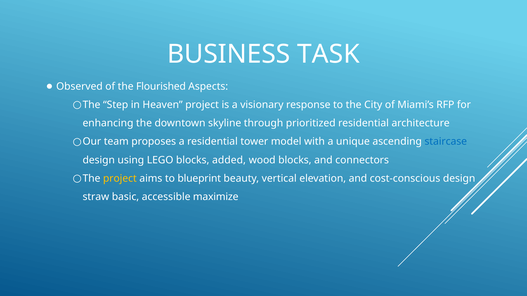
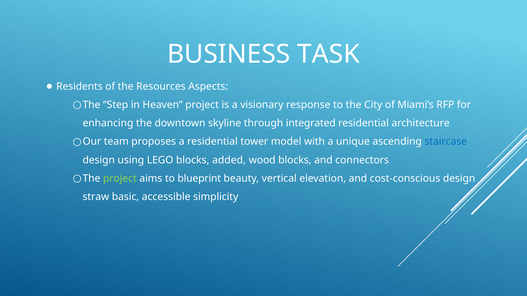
Observed: Observed -> Residents (79, 86)
Flourished: Flourished -> Resources (161, 86)
prioritized: prioritized -> integrated (311, 123)
project colour: yellow -> light green (120, 179)
maximize: maximize -> simplicity (216, 197)
